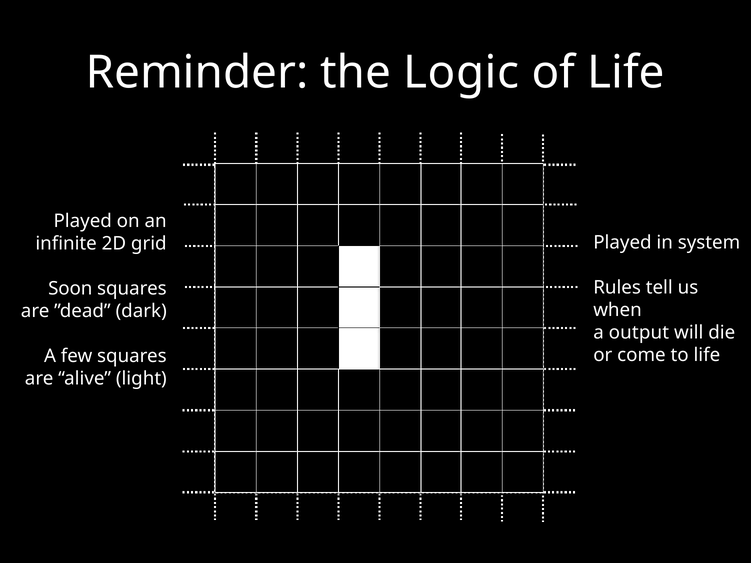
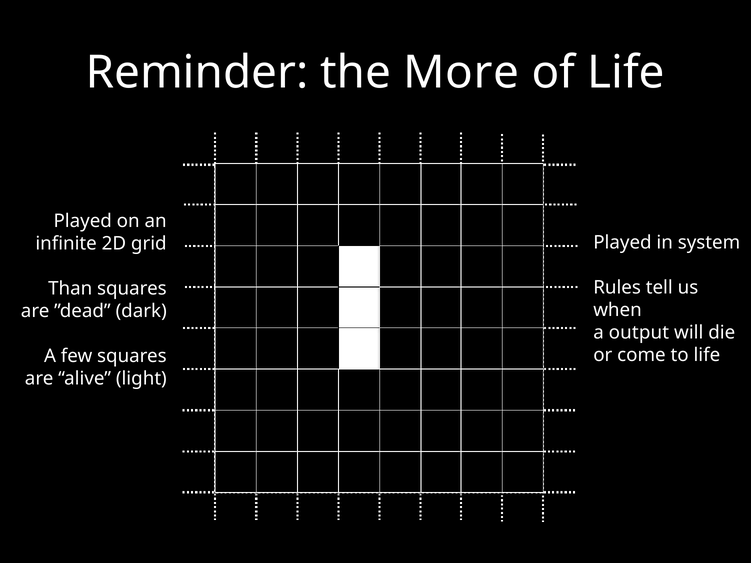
Logic: Logic -> More (461, 73)
Soon: Soon -> Than (70, 289)
